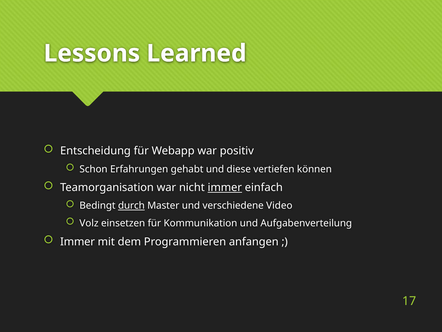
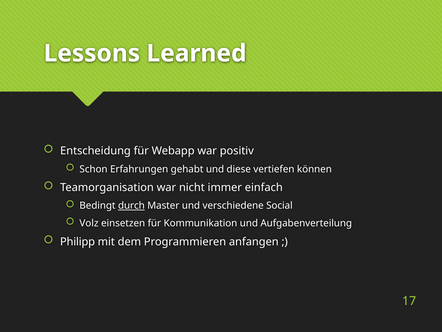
immer underline: present -> none (225, 187)
Video: Video -> Social (279, 205)
Immer: Immer -> Philipp (78, 241)
